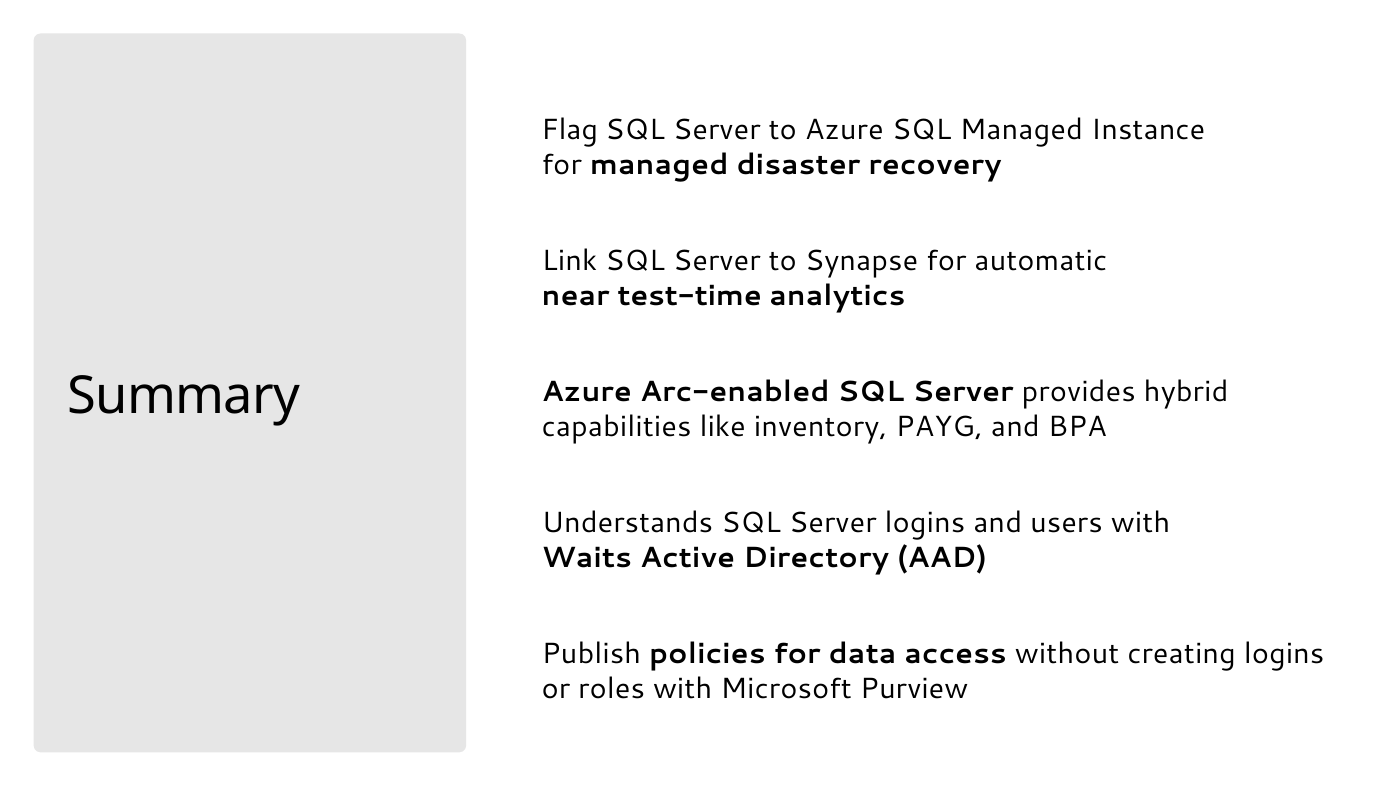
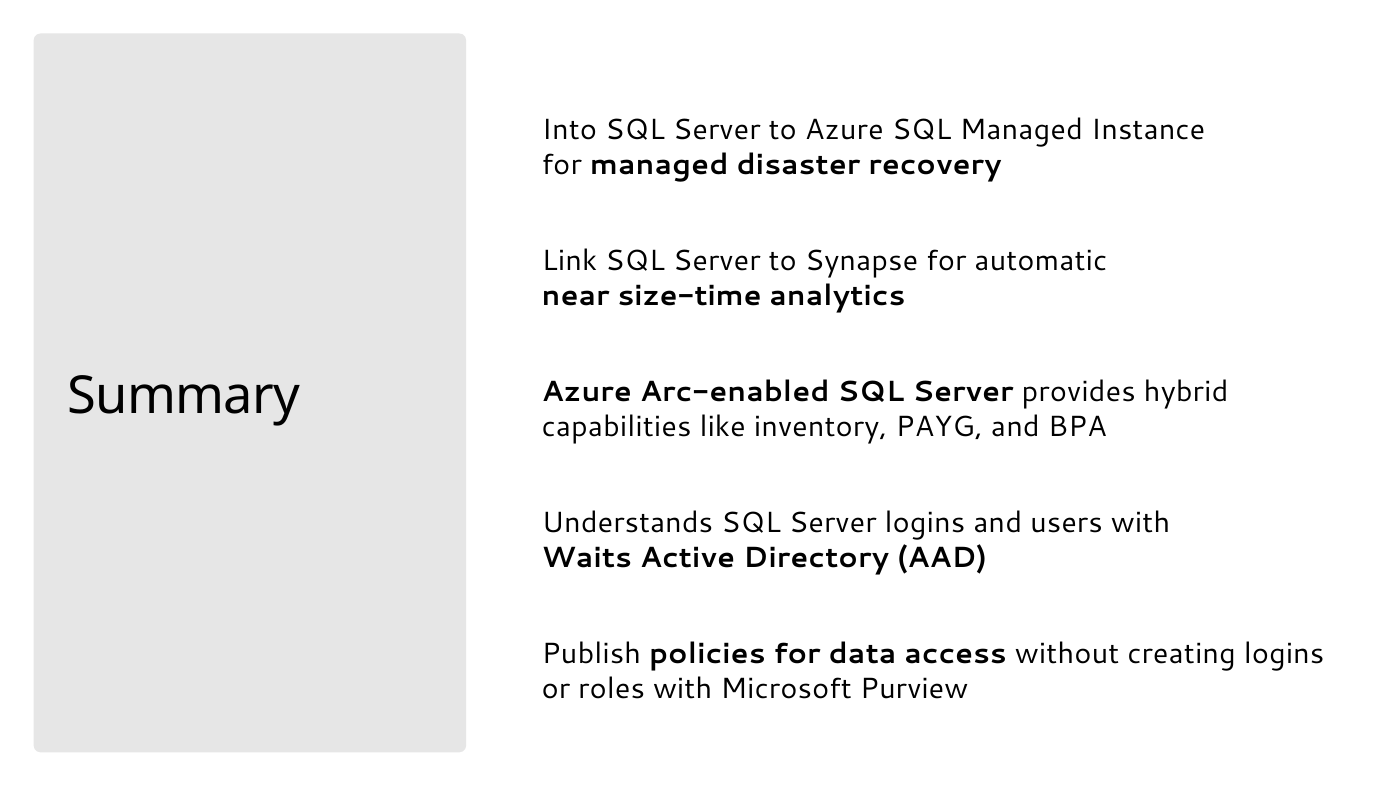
Flag: Flag -> Into (569, 130)
test-time: test-time -> size-time (690, 296)
